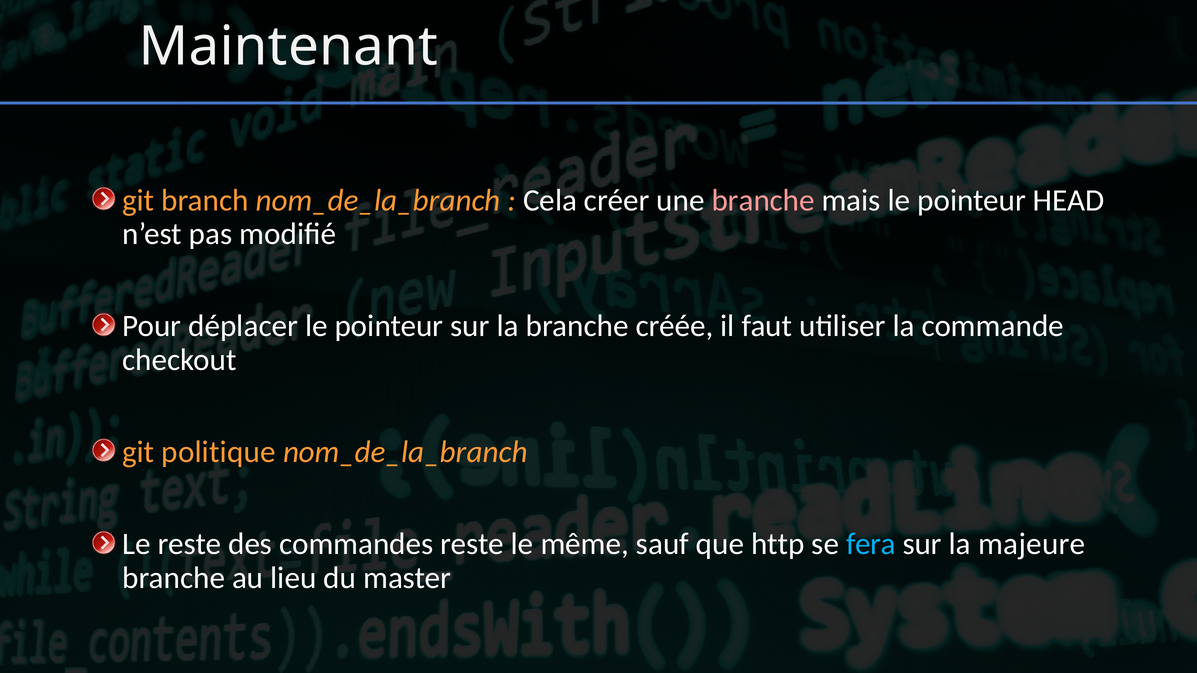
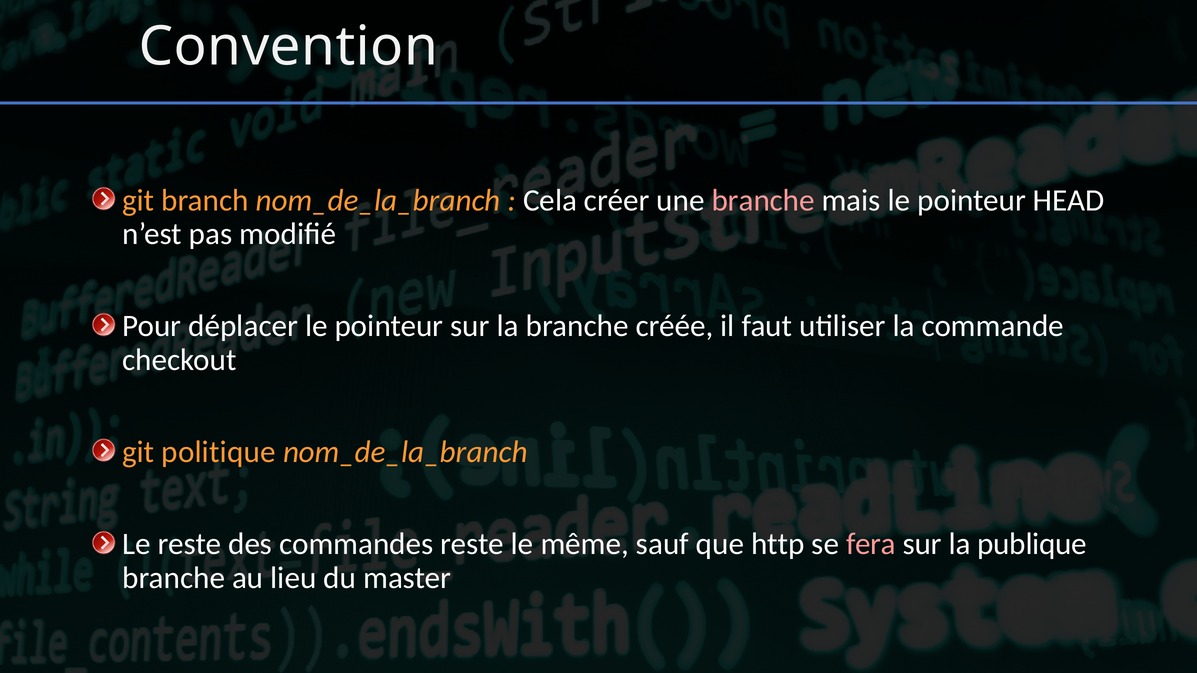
Maintenant: Maintenant -> Convention (288, 47)
fera colour: light blue -> pink (871, 544)
majeure: majeure -> publique (1032, 544)
